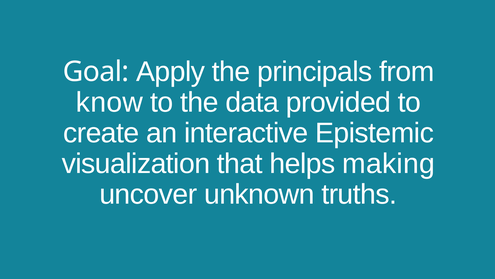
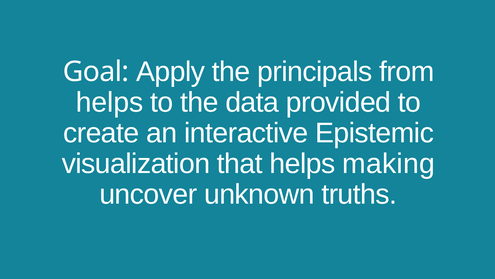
know: know -> helps (110, 102)
